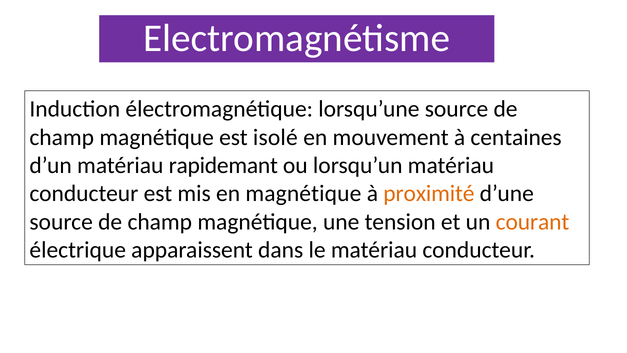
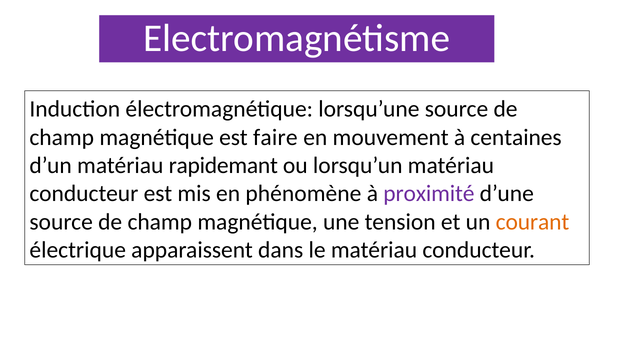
isolé: isolé -> faire (275, 137)
en magnétique: magnétique -> phénomène (303, 194)
proximité colour: orange -> purple (429, 194)
